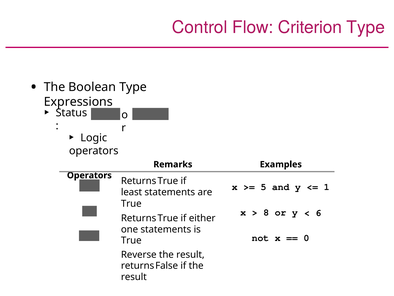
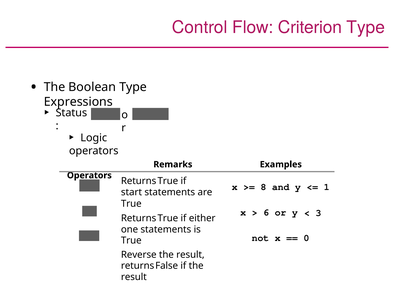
5: 5 -> 8 (264, 187)
least: least -> start (131, 192)
8: 8 -> 6 (266, 212)
6: 6 -> 3 (319, 213)
